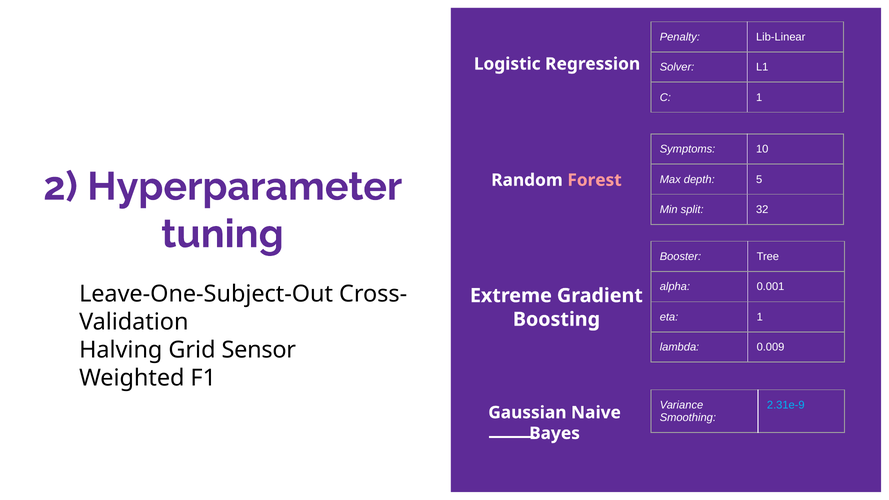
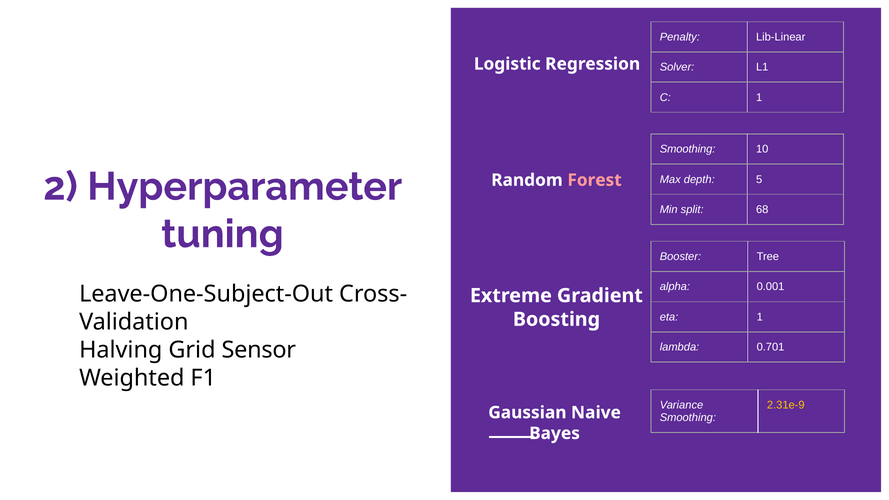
Symptoms: Symptoms -> Smoothing (688, 149)
32: 32 -> 68 (762, 210)
0.009: 0.009 -> 0.701 (770, 347)
2.31e-9 colour: light blue -> yellow (786, 405)
